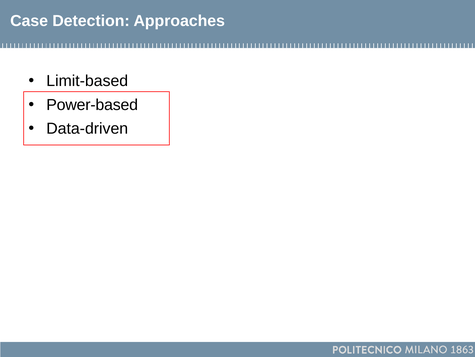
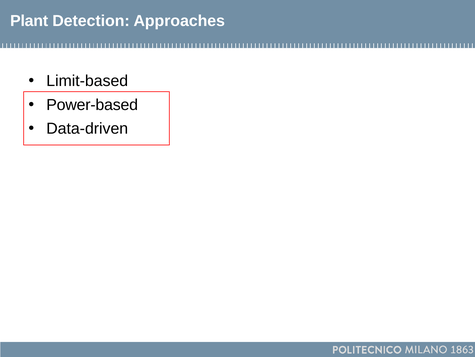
Case: Case -> Plant (29, 21)
